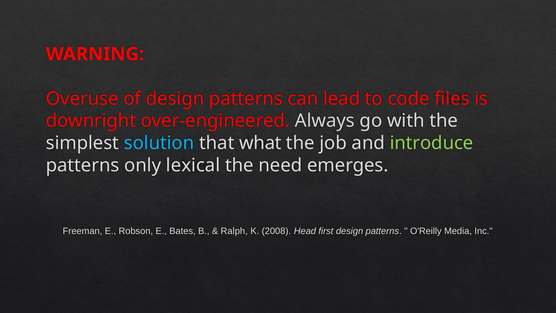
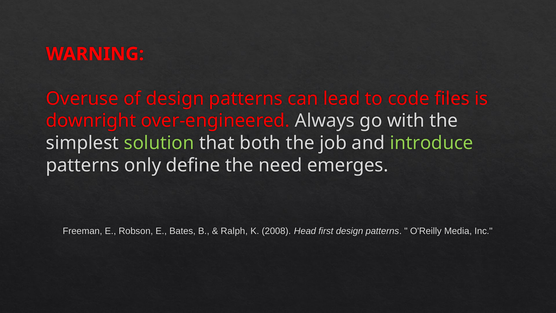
solution colour: light blue -> light green (159, 143)
what: what -> both (260, 143)
lexical: lexical -> define (193, 165)
